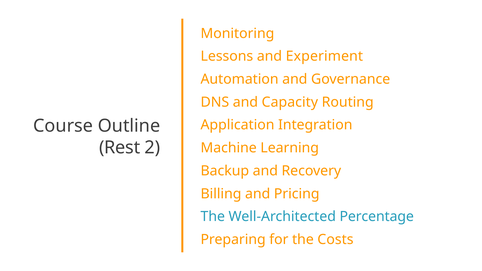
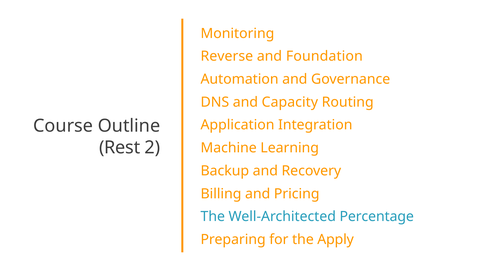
Lessons: Lessons -> Reverse (227, 56)
Experiment: Experiment -> Foundation (324, 56)
Costs: Costs -> Apply (336, 240)
